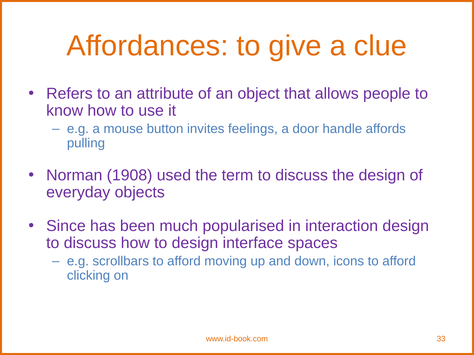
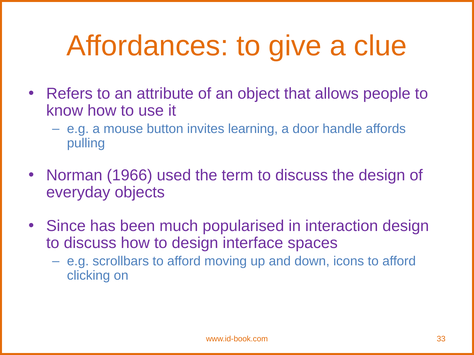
feelings: feelings -> learning (253, 129)
1908: 1908 -> 1966 (130, 176)
